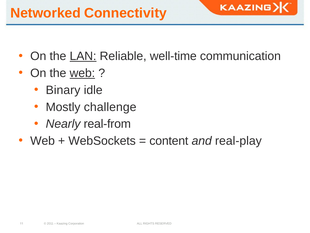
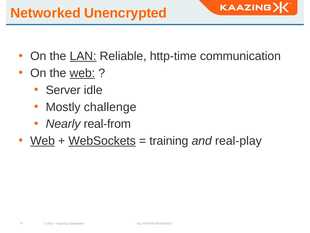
Connectivity: Connectivity -> Unencrypted (126, 13)
well-time: well-time -> http-time (173, 56)
Binary: Binary -> Server (63, 90)
Web underline: none -> present (43, 141)
WebSockets underline: none -> present (102, 141)
content: content -> training (169, 141)
